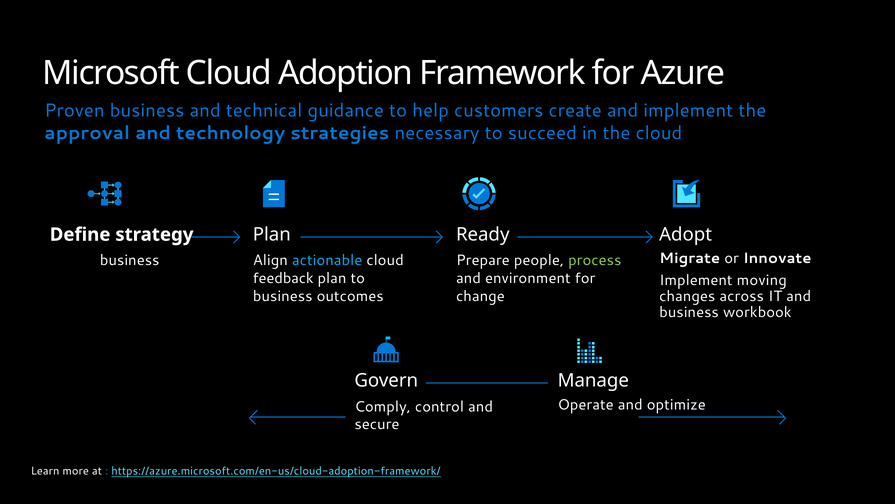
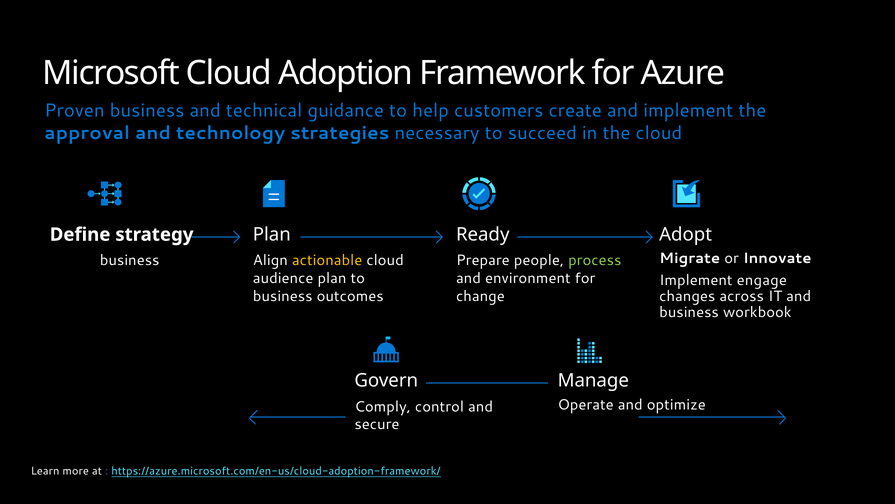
actionable colour: light blue -> yellow (327, 260)
feedback: feedback -> audience (283, 278)
moving: moving -> engage (762, 280)
